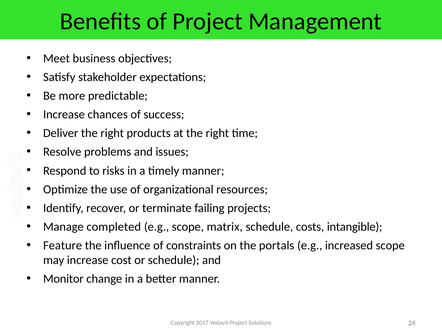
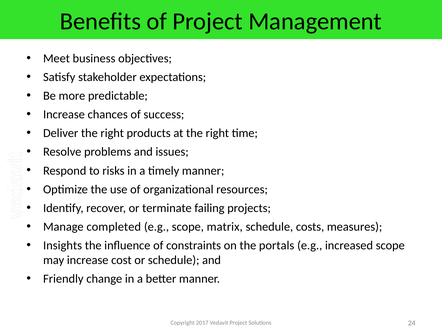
intangible: intangible -> measures (355, 226)
Feature: Feature -> Insights (63, 245)
Monitor: Monitor -> Friendly (63, 278)
